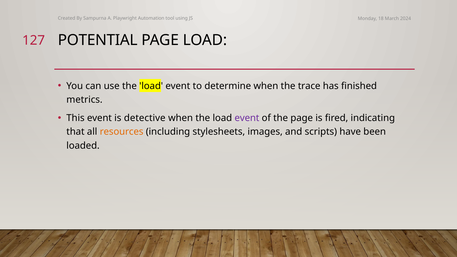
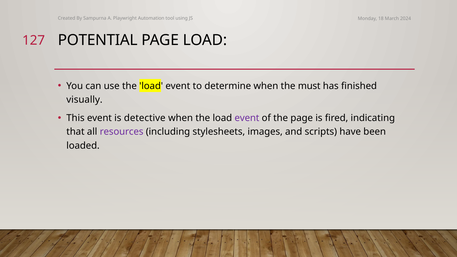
trace: trace -> must (309, 86)
metrics: metrics -> visually (84, 100)
resources colour: orange -> purple (122, 132)
